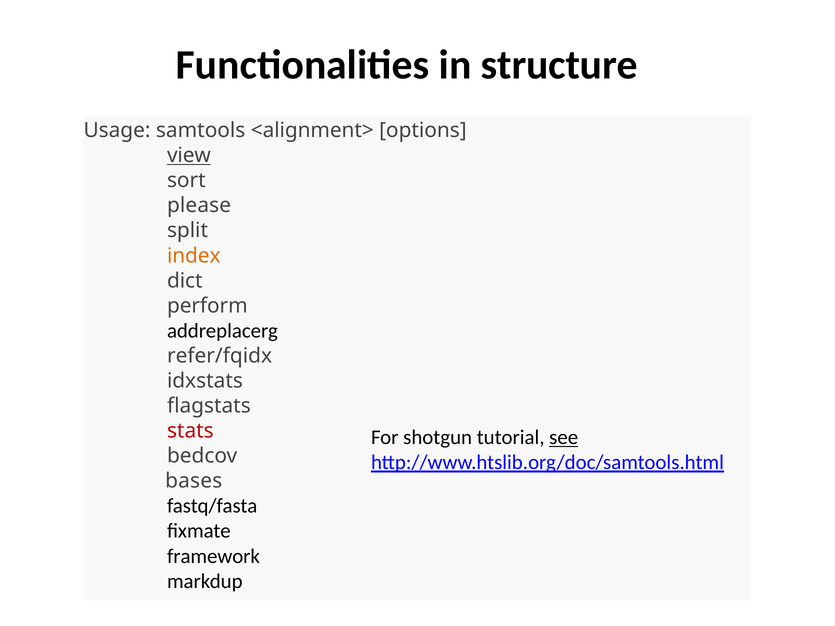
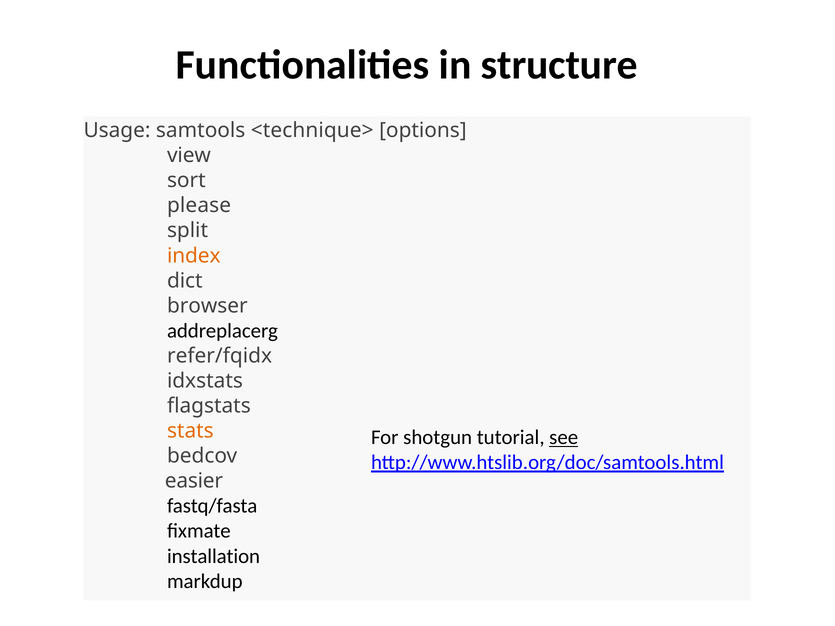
<alignment>: <alignment> -> <technique> (312, 130)
view underline: present -> none (189, 156)
perform: perform -> browser (207, 306)
stats colour: red -> orange (190, 431)
bases: bases -> easier (194, 481)
framework: framework -> installation (213, 556)
